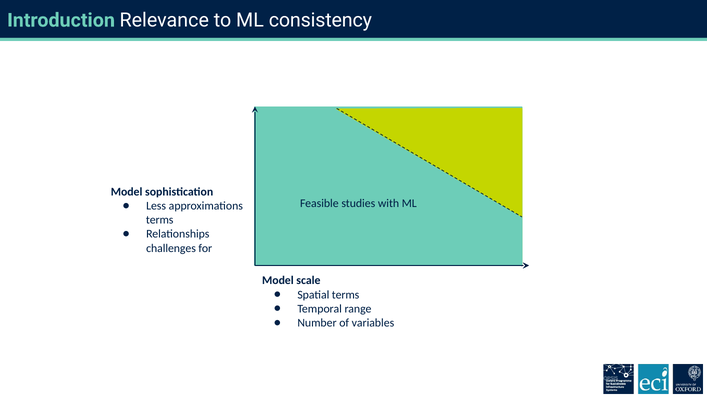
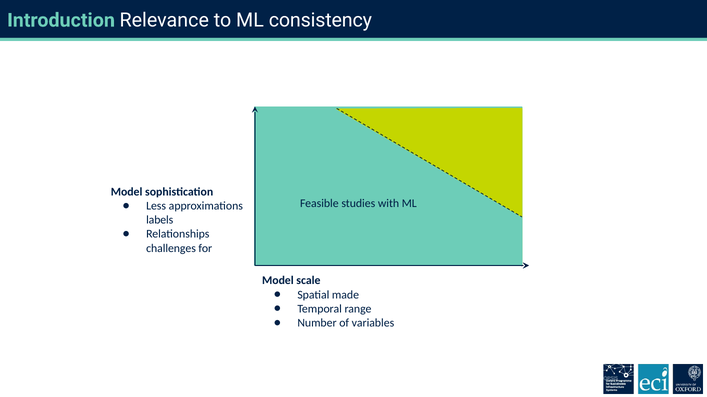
terms: terms -> labels (160, 220)
Spatial terms: terms -> made (346, 295)
